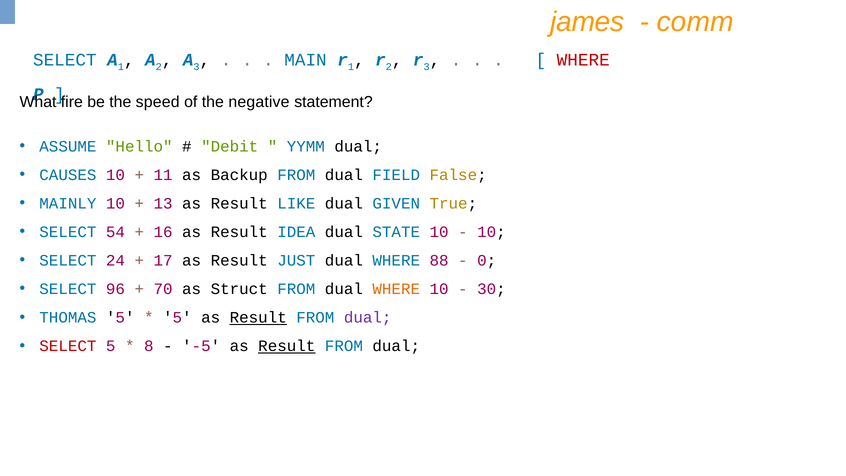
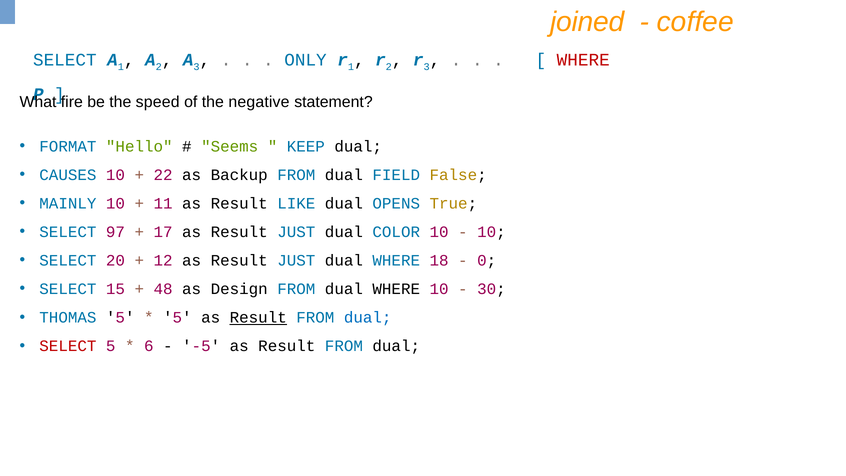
james: james -> joined (587, 22)
comm: comm -> coffee (695, 22)
MAIN: MAIN -> ONLY (306, 60)
ASSUME: ASSUME -> FORMAT (68, 146)
Debit: Debit -> Seems (230, 146)
YYMM: YYMM -> KEEP (306, 146)
11: 11 -> 22 (163, 175)
13: 13 -> 11 (163, 203)
GIVEN: GIVEN -> OPENS (396, 203)
54: 54 -> 97 (115, 232)
16: 16 -> 17 (163, 232)
IDEA: IDEA -> JUST (296, 232)
STATE: STATE -> COLOR (396, 232)
24: 24 -> 20 (115, 260)
17: 17 -> 12 (163, 260)
88: 88 -> 18 (439, 260)
96: 96 -> 15 (115, 289)
70: 70 -> 48 (163, 289)
Struct: Struct -> Design (239, 289)
WHERE colour: orange -> black (396, 289)
dual colour: purple -> blue (368, 318)
8: 8 -> 6 (149, 346)
Result underline: present -> none (287, 346)
